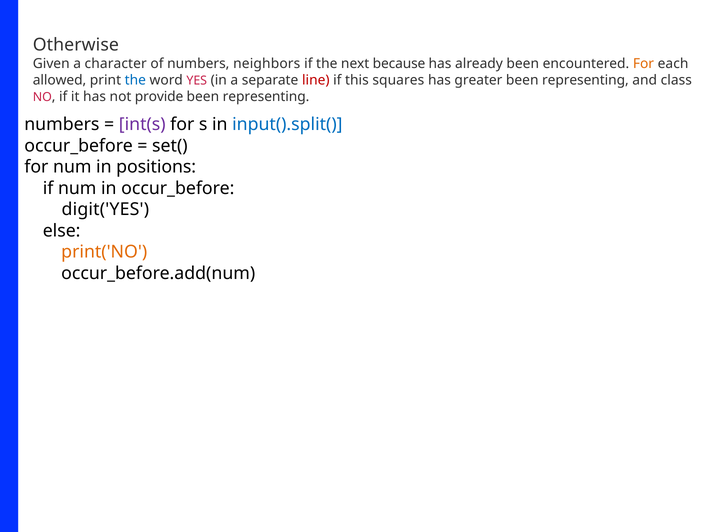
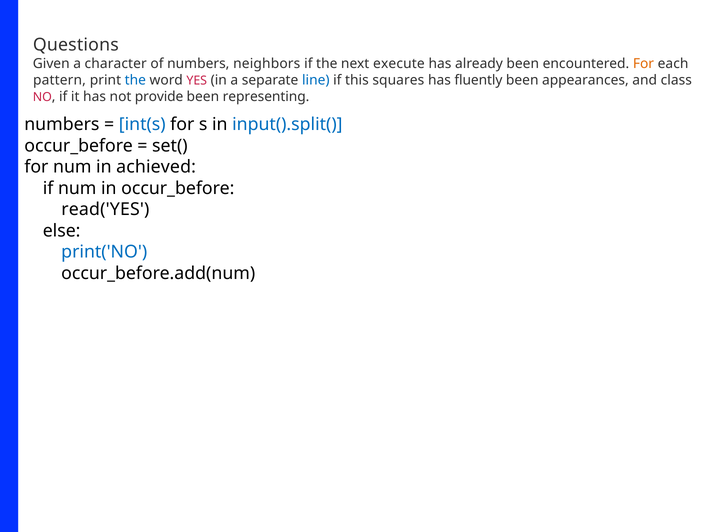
Otherwise: Otherwise -> Questions (76, 45)
because: because -> execute (399, 64)
allowed: allowed -> pattern (59, 80)
line colour: red -> blue (316, 80)
greater: greater -> fluently (478, 80)
representing: representing -> appearances (585, 80)
int(s colour: purple -> blue (142, 124)
positions: positions -> achieved (156, 167)
digit('YES: digit('YES -> read('YES (105, 209)
print('NO colour: orange -> blue (104, 252)
